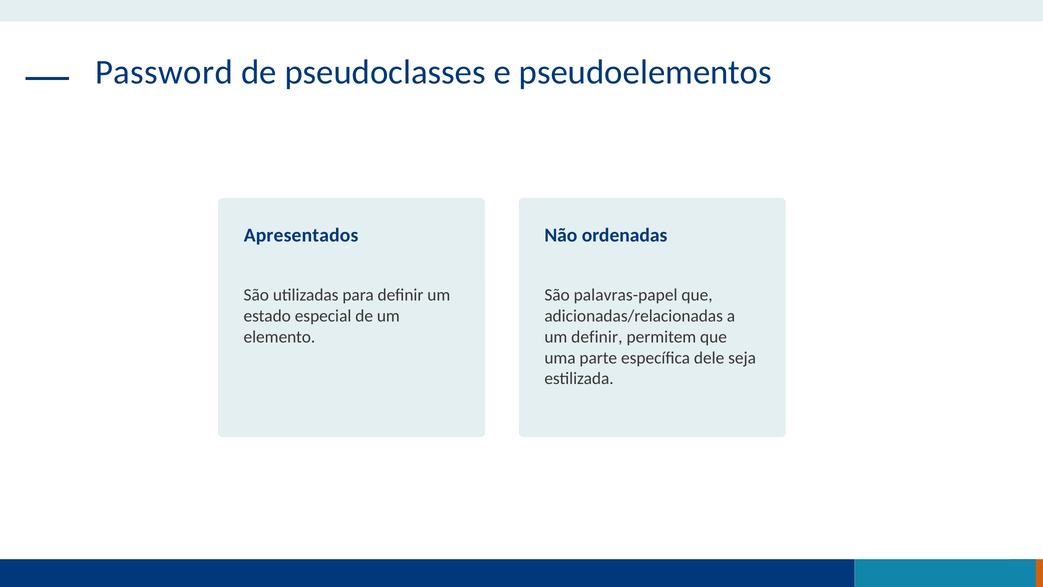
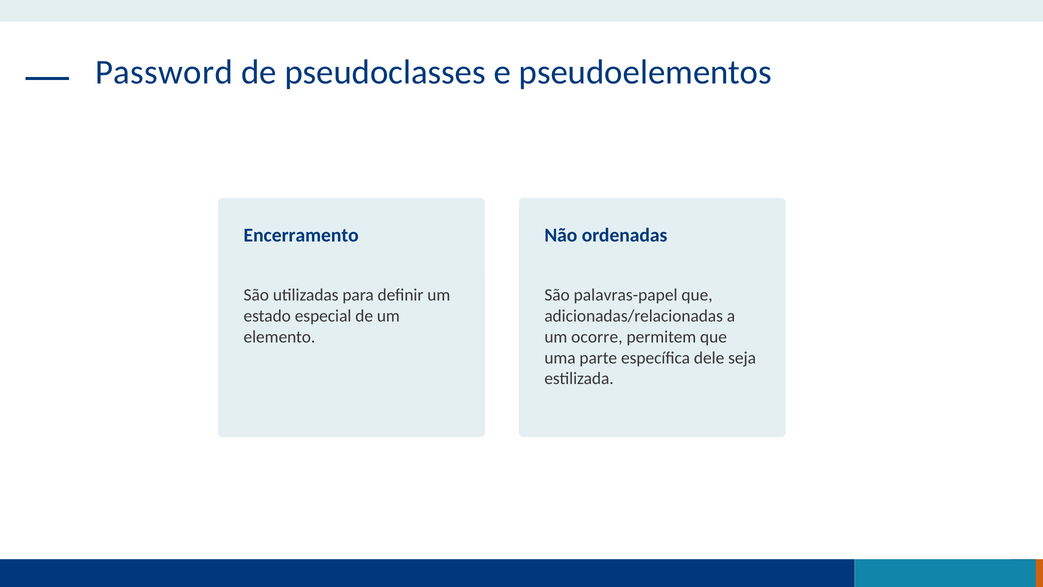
Apresentados: Apresentados -> Encerramento (301, 235)
um definir: definir -> ocorre (597, 337)
